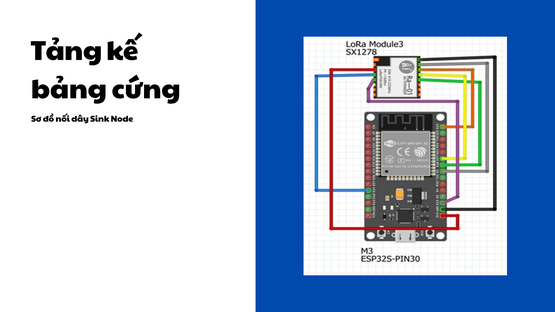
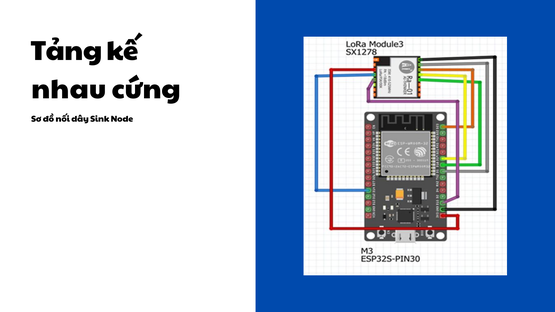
bảng: bảng -> nhau (69, 90)
